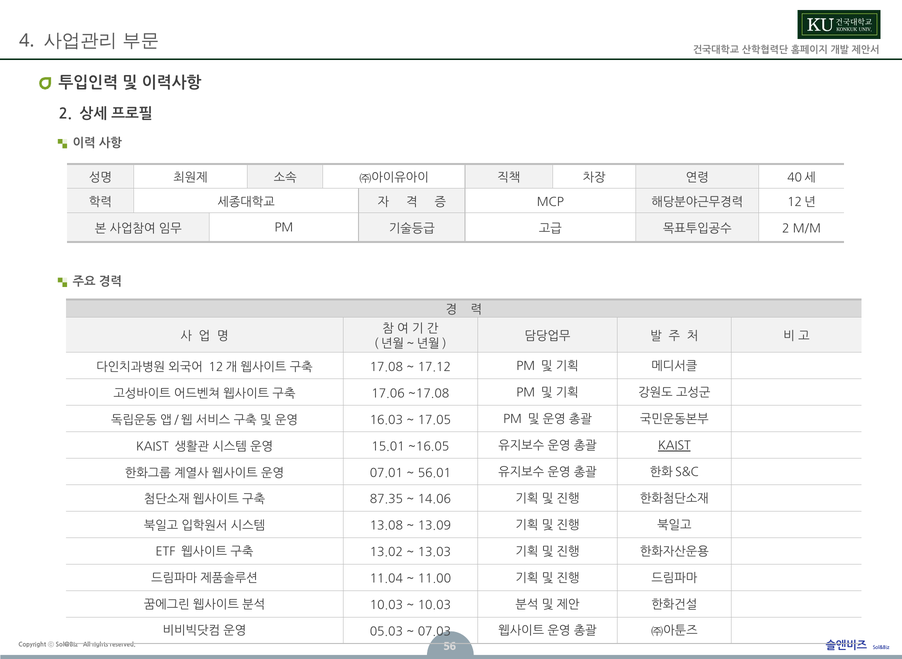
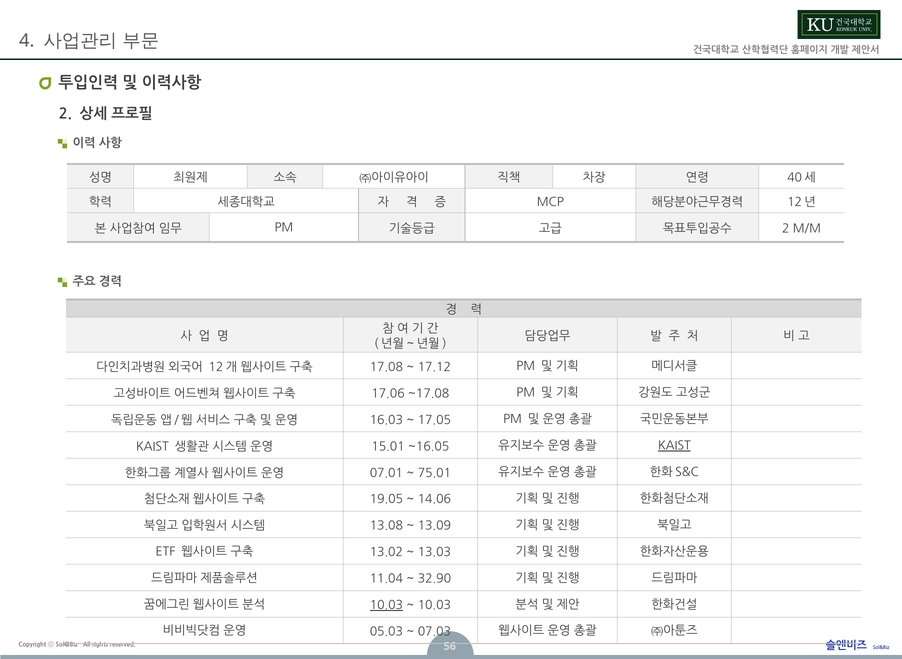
56.01: 56.01 -> 75.01 (434, 473)
87.35: 87.35 -> 19.05 (386, 500)
11.00: 11.00 -> 32.90 (434, 579)
10.03 underline: none -> present (386, 605)
